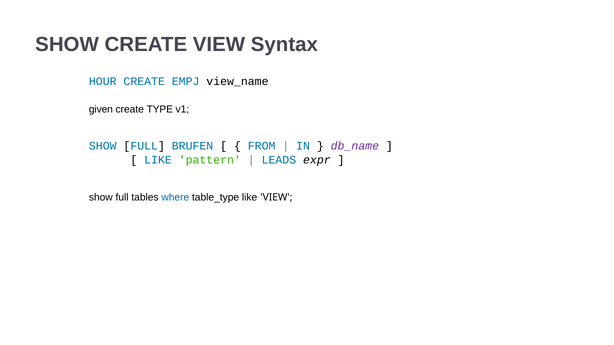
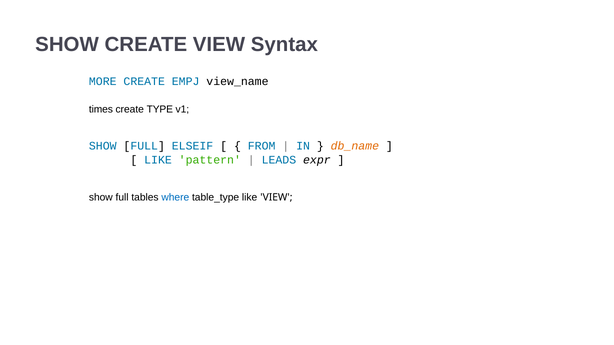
HOUR: HOUR -> MORE (103, 82)
given: given -> times (101, 109)
BRUFEN: BRUFEN -> ELSEIF (193, 146)
db_name colour: purple -> orange (355, 146)
